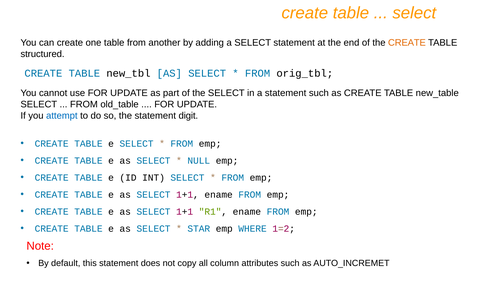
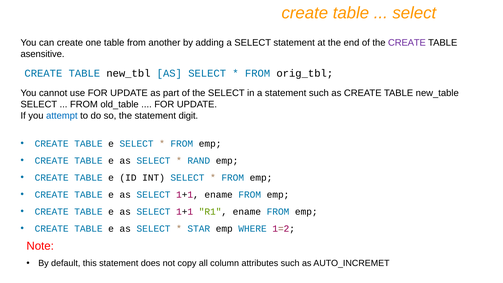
CREATE colour: orange -> purple (407, 43)
structured: structured -> asensitive (43, 54)
NULL: NULL -> RAND (199, 161)
